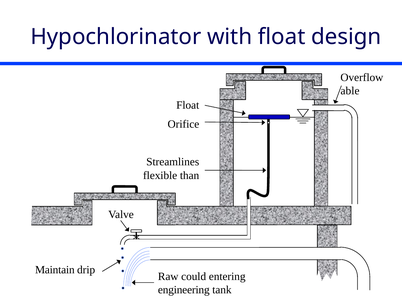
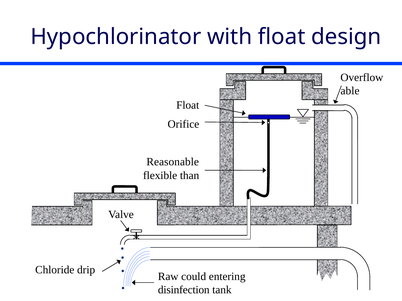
Streamlines: Streamlines -> Reasonable (173, 162)
Maintain: Maintain -> Chloride (55, 270)
engineering: engineering -> disinfection (184, 290)
